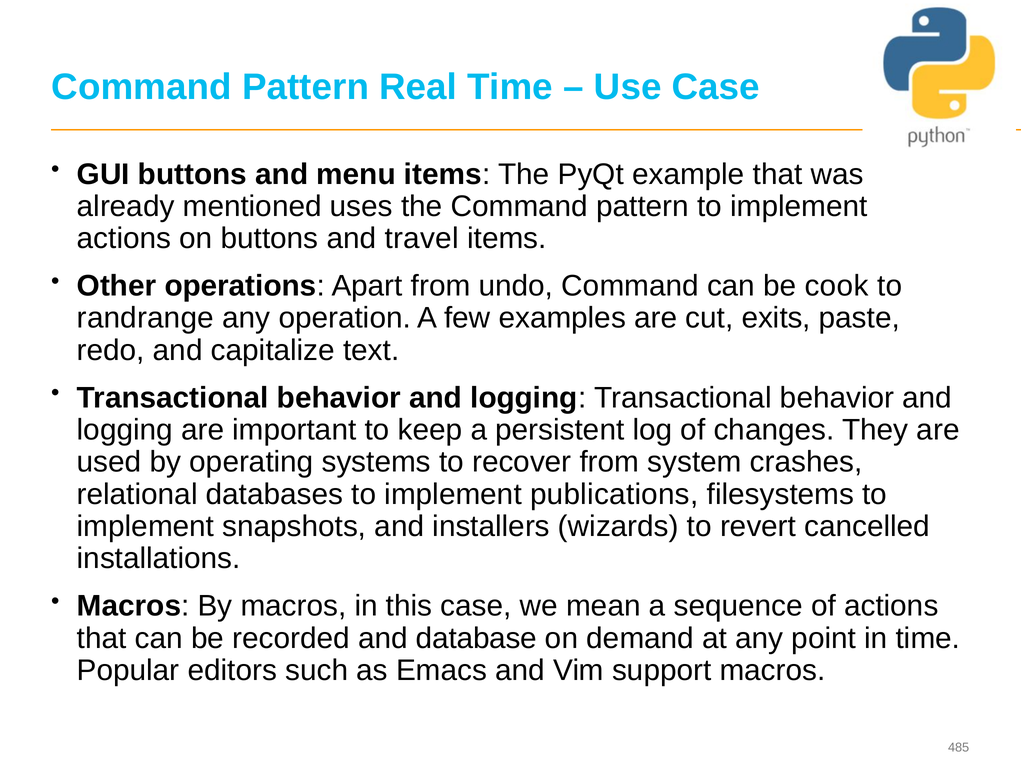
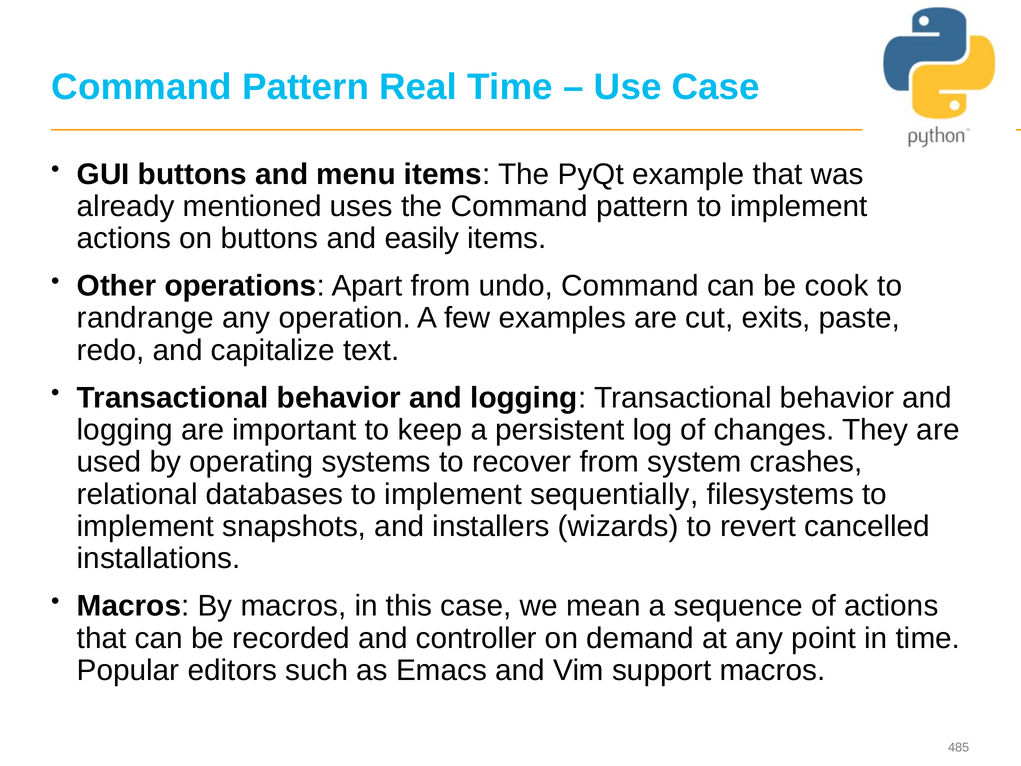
travel: travel -> easily (422, 238)
publications: publications -> sequentially (614, 494)
database: database -> controller (476, 638)
